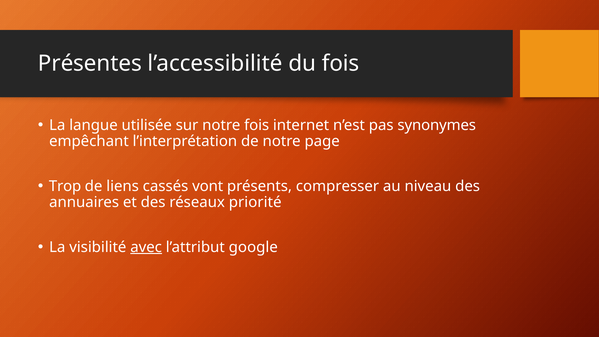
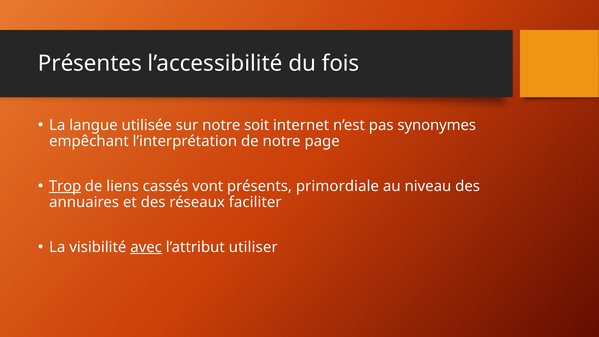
notre fois: fois -> soit (257, 125)
Trop underline: none -> present (65, 186)
compresser: compresser -> primordiale (337, 186)
priorité: priorité -> faciliter (255, 202)
google: google -> utiliser (253, 247)
